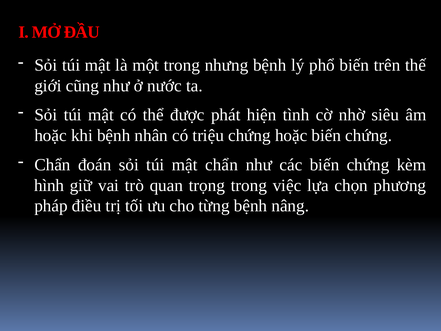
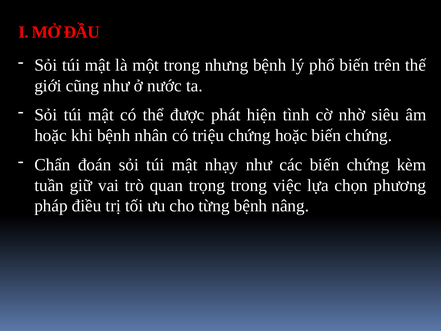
mật chẩn: chẩn -> nhạy (222, 165)
hình: hình -> tuần (49, 185)
